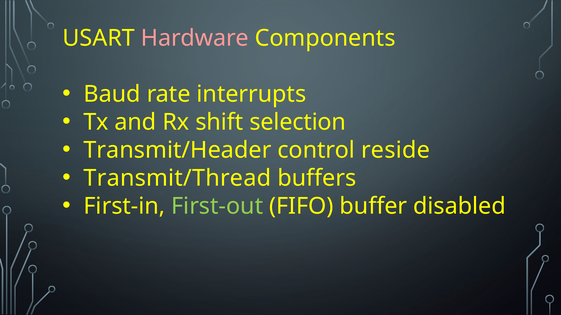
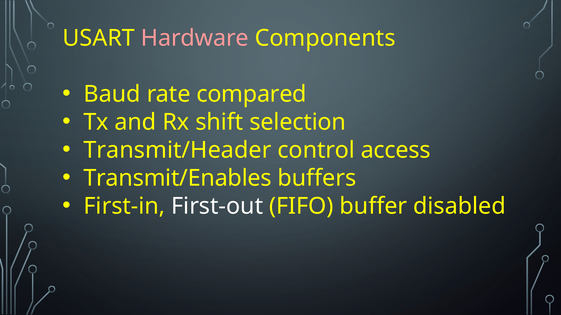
interrupts: interrupts -> compared (252, 94)
reside: reside -> access (396, 150)
Transmit/Thread: Transmit/Thread -> Transmit/Enables (178, 179)
First-out colour: light green -> white (217, 207)
